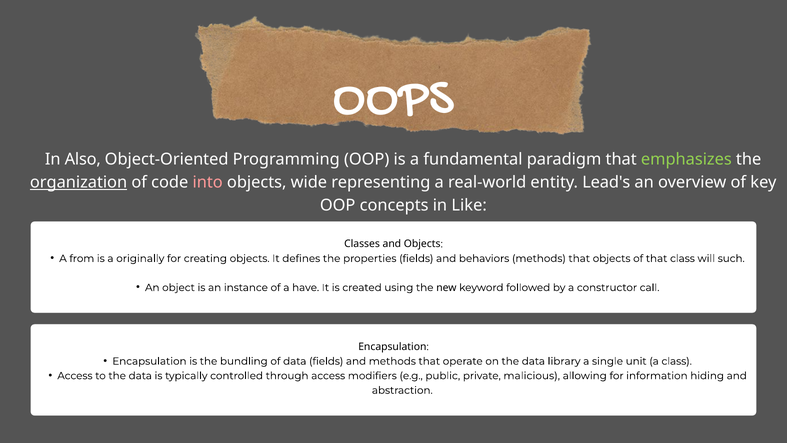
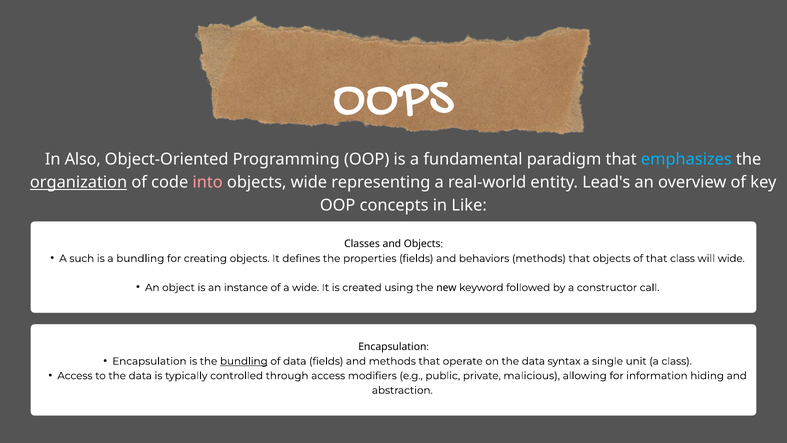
emphasizes colour: light green -> light blue (686, 159)
from: from -> such (82, 258)
a originally: originally -> bundling (140, 258)
will such: such -> wide (731, 258)
a have: have -> wide (306, 287)
bundling underline: none -> present (244, 361)
library: library -> syntax (564, 361)
